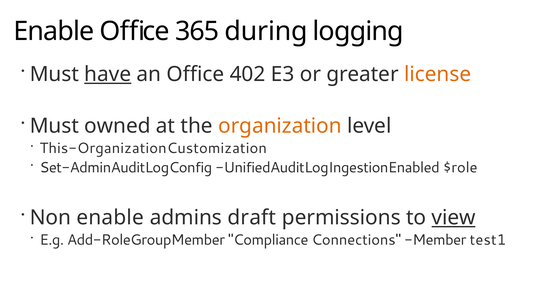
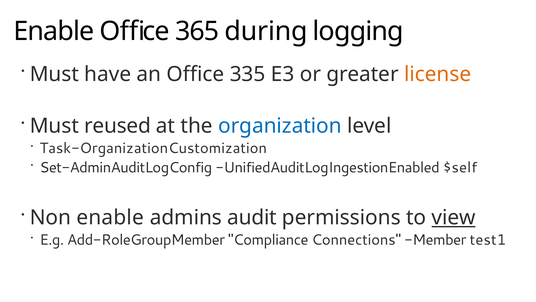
have underline: present -> none (108, 74)
402: 402 -> 335 (248, 74)
owned: owned -> reused (118, 126)
organization colour: orange -> blue (280, 126)
This-OrganizationCustomization: This-OrganizationCustomization -> Task-OrganizationCustomization (153, 148)
$role: $role -> $self (460, 167)
draft: draft -> audit (252, 217)
